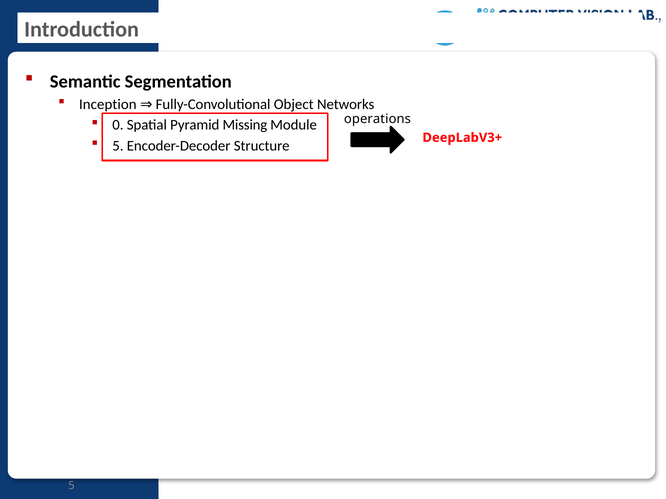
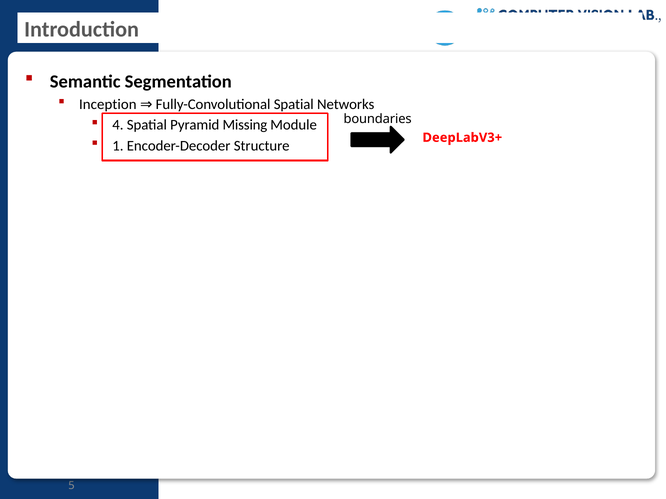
Fully-Convolutional Object: Object -> Spatial (294, 105)
operations: operations -> boundaries (378, 119)
0: 0 -> 4 (118, 125)
5: 5 -> 1 (118, 146)
